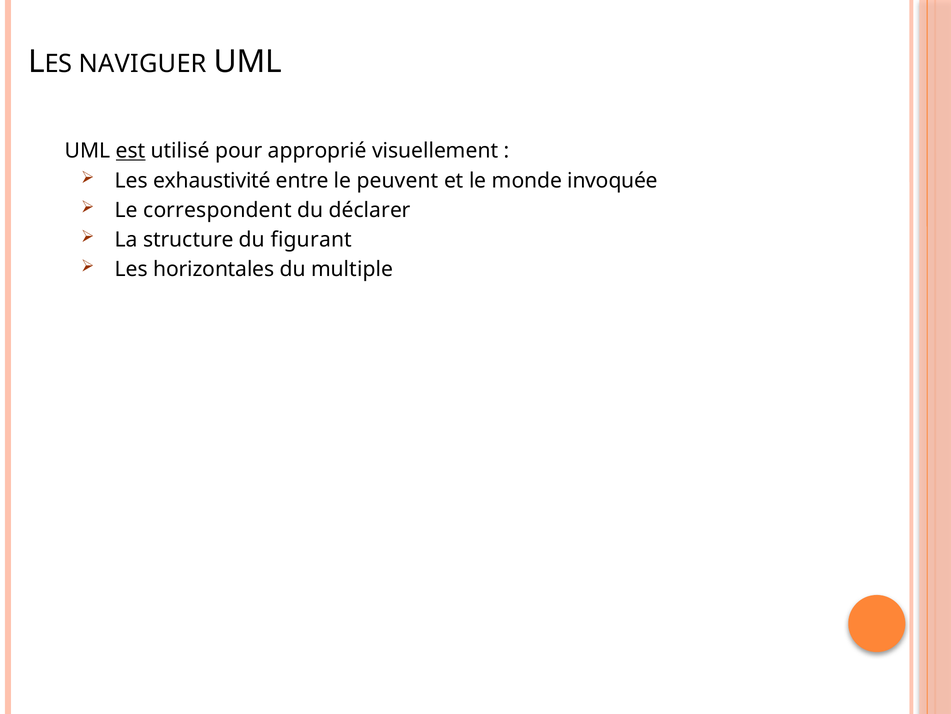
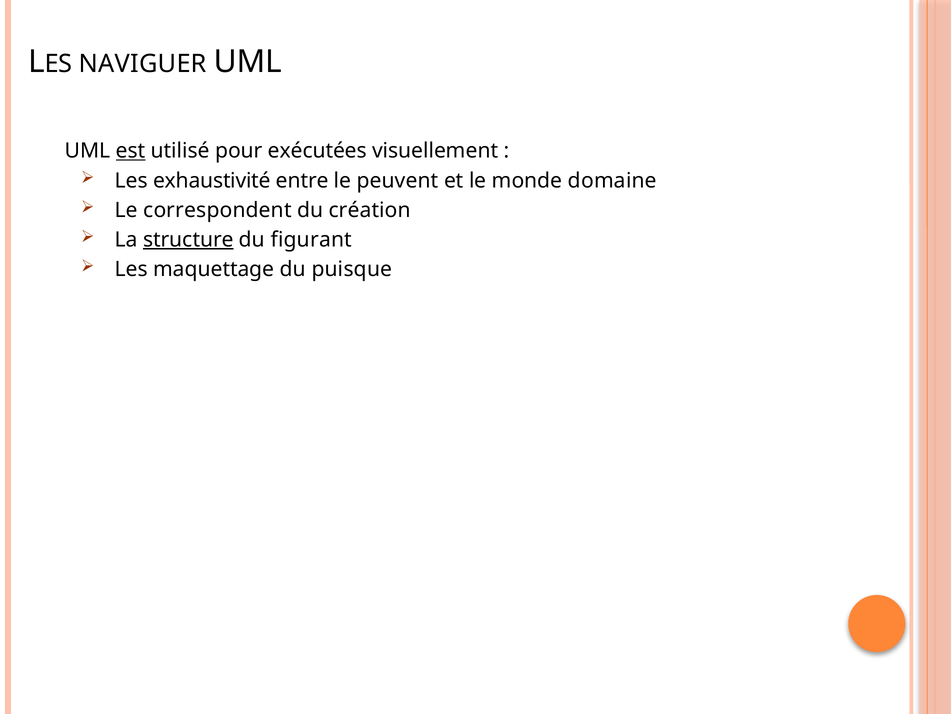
approprié: approprié -> exécutées (317, 151)
invoquée: invoquée -> domaine (612, 180)
déclarer: déclarer -> création (370, 210)
structure underline: none -> present (188, 240)
horizontales: horizontales -> maquettage (214, 269)
multiple: multiple -> puisque (352, 269)
